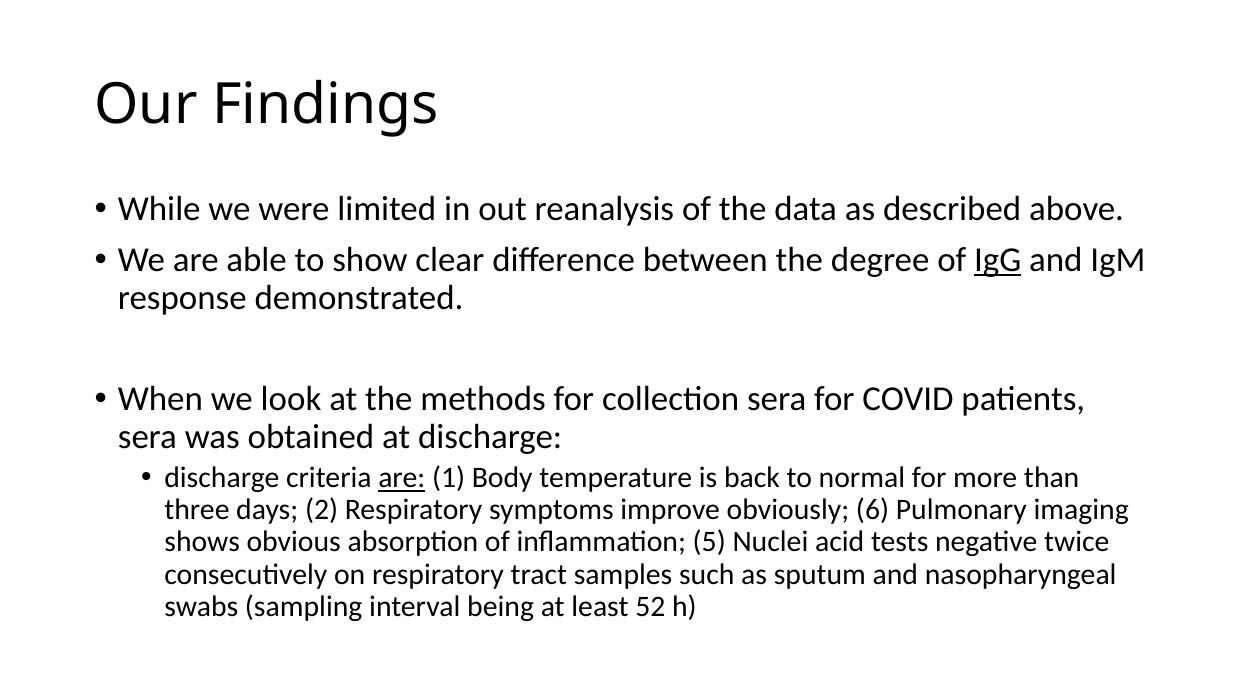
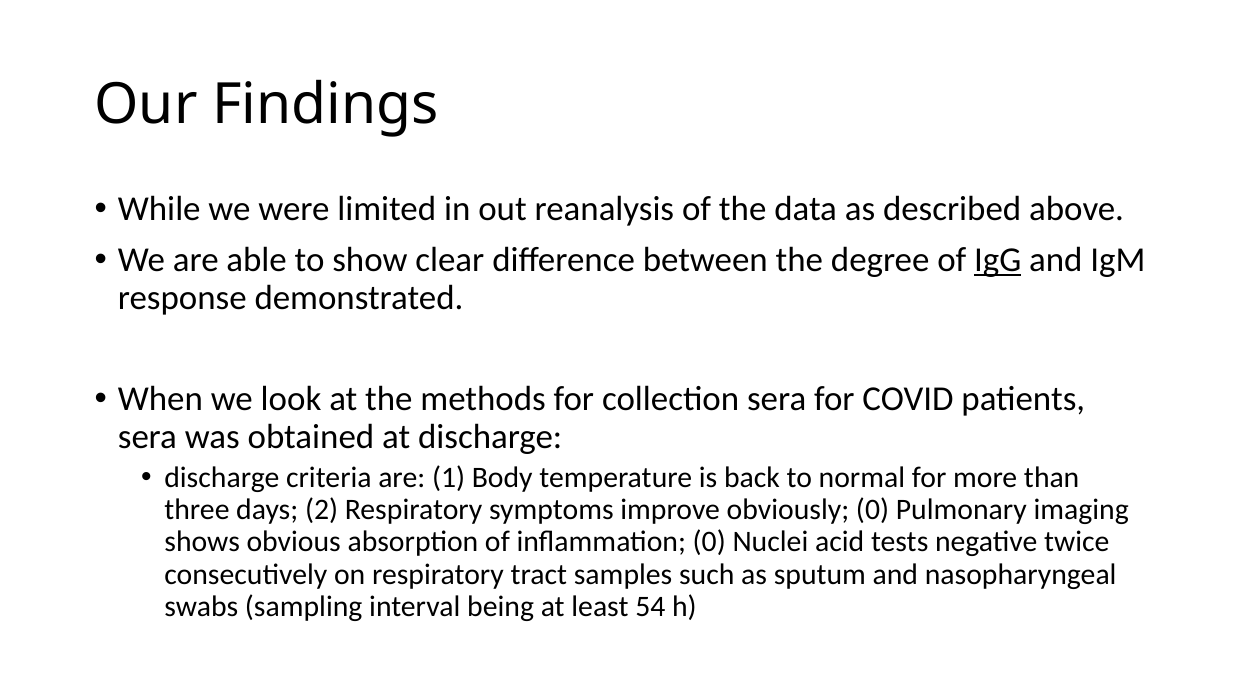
are underline: present -> none (402, 478)
obviously 6: 6 -> 0 (873, 510)
inflammation 5: 5 -> 0 (709, 542)
52: 52 -> 54 (650, 606)
